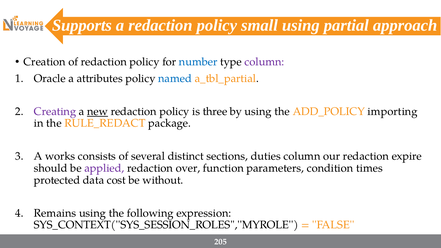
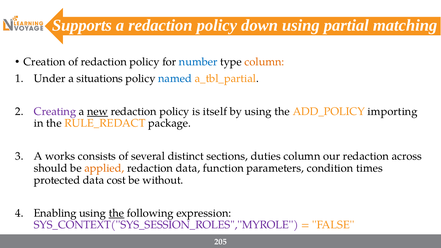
small: small -> down (260, 25)
approach: approach -> matching (405, 25)
column colour: purple -> orange (264, 62)
Oracle: Oracle -> Under (50, 78)
attributes: attributes -> situations (100, 78)
three: three -> itself (215, 111)
expire: expire -> across (407, 156)
applied colour: purple -> orange (104, 168)
redaction over: over -> data (188, 168)
Remains: Remains -> Enabling (55, 213)
the underline: none -> present (116, 213)
SYS_CONTEXT(''SYS_SESSION_ROLES'',''MYROLE colour: black -> purple (166, 225)
